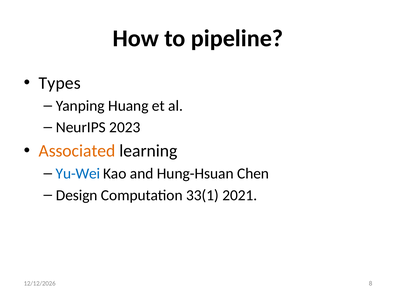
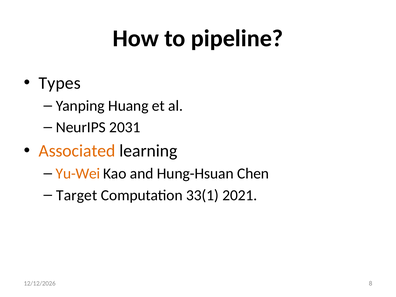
2023: 2023 -> 2031 (125, 127)
Yu-Wei colour: blue -> orange (78, 174)
Design: Design -> Target (77, 195)
